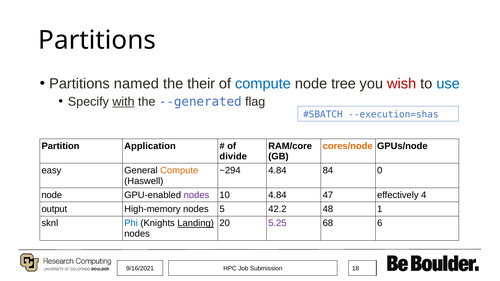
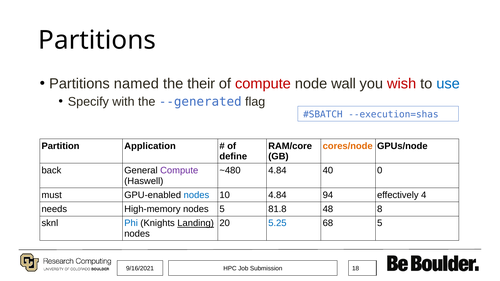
compute colour: blue -> red (263, 84)
tree: tree -> wall (344, 84)
with underline: present -> none (123, 102)
divide: divide -> define (233, 157)
easy: easy -> back (51, 171)
Compute colour: orange -> purple (179, 171)
~294: ~294 -> ~480 (230, 171)
84: 84 -> 40 (328, 171)
node: node -> must (52, 195)
nodes colour: purple -> blue (196, 195)
47: 47 -> 94 (328, 195)
output: output -> needs (54, 209)
42.2: 42.2 -> 81.8 (277, 209)
1: 1 -> 8 (380, 209)
5.25 colour: purple -> blue (277, 223)
68 6: 6 -> 5 (380, 223)
